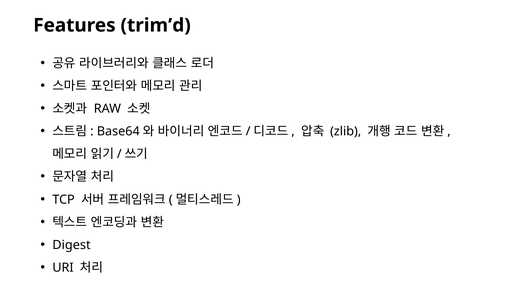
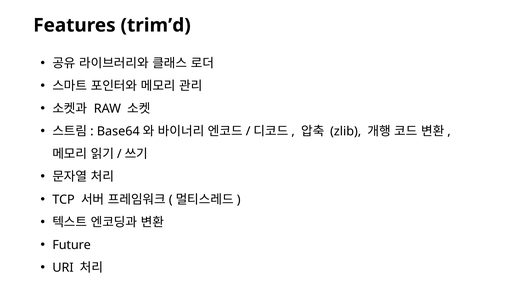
Digest: Digest -> Future (72, 245)
